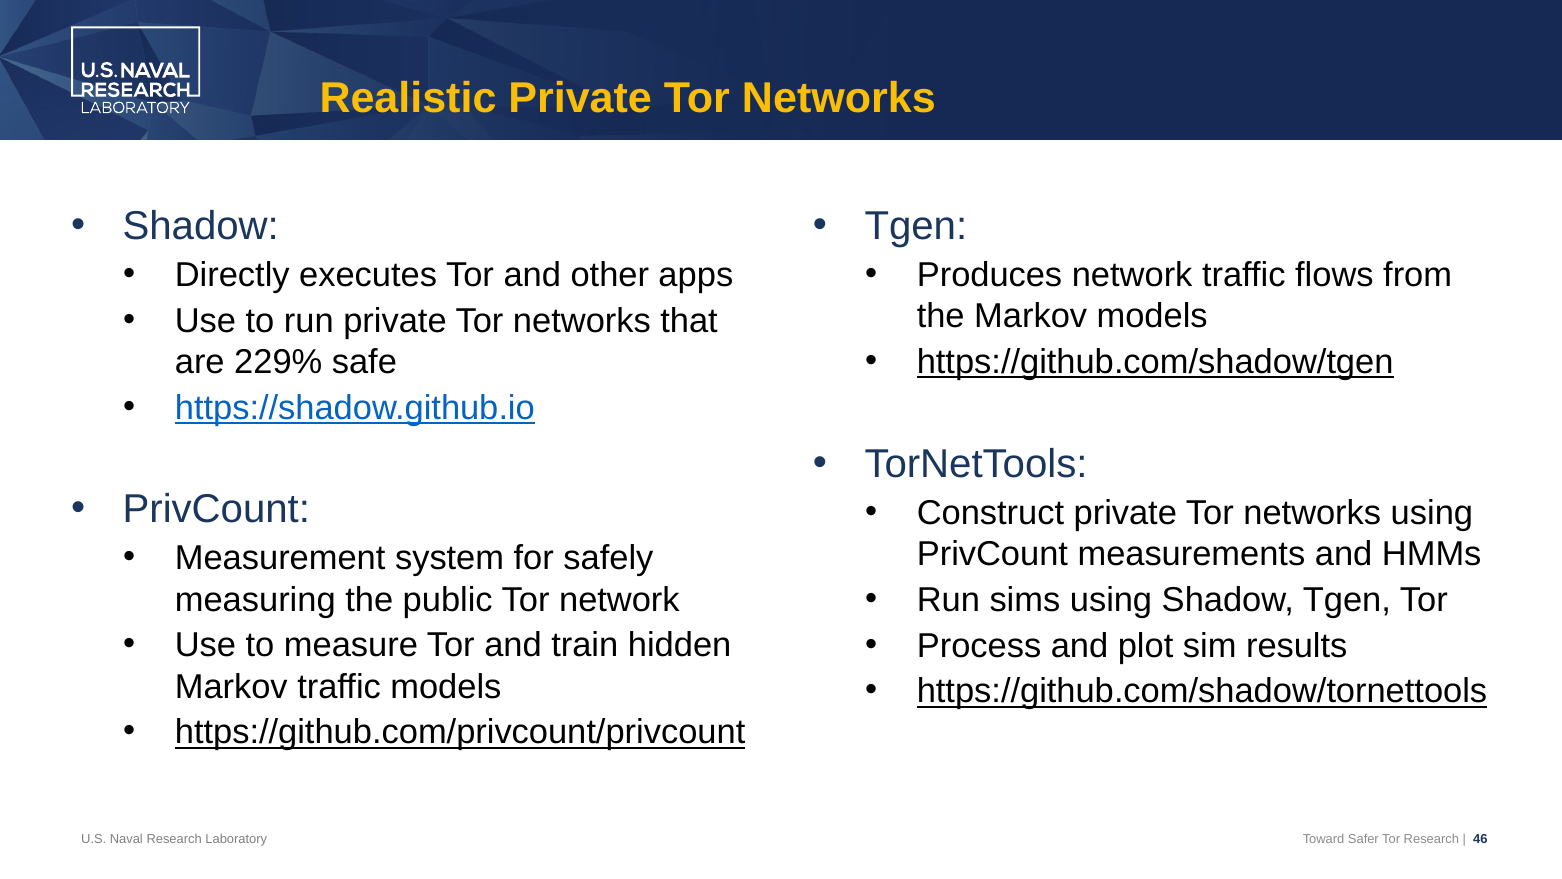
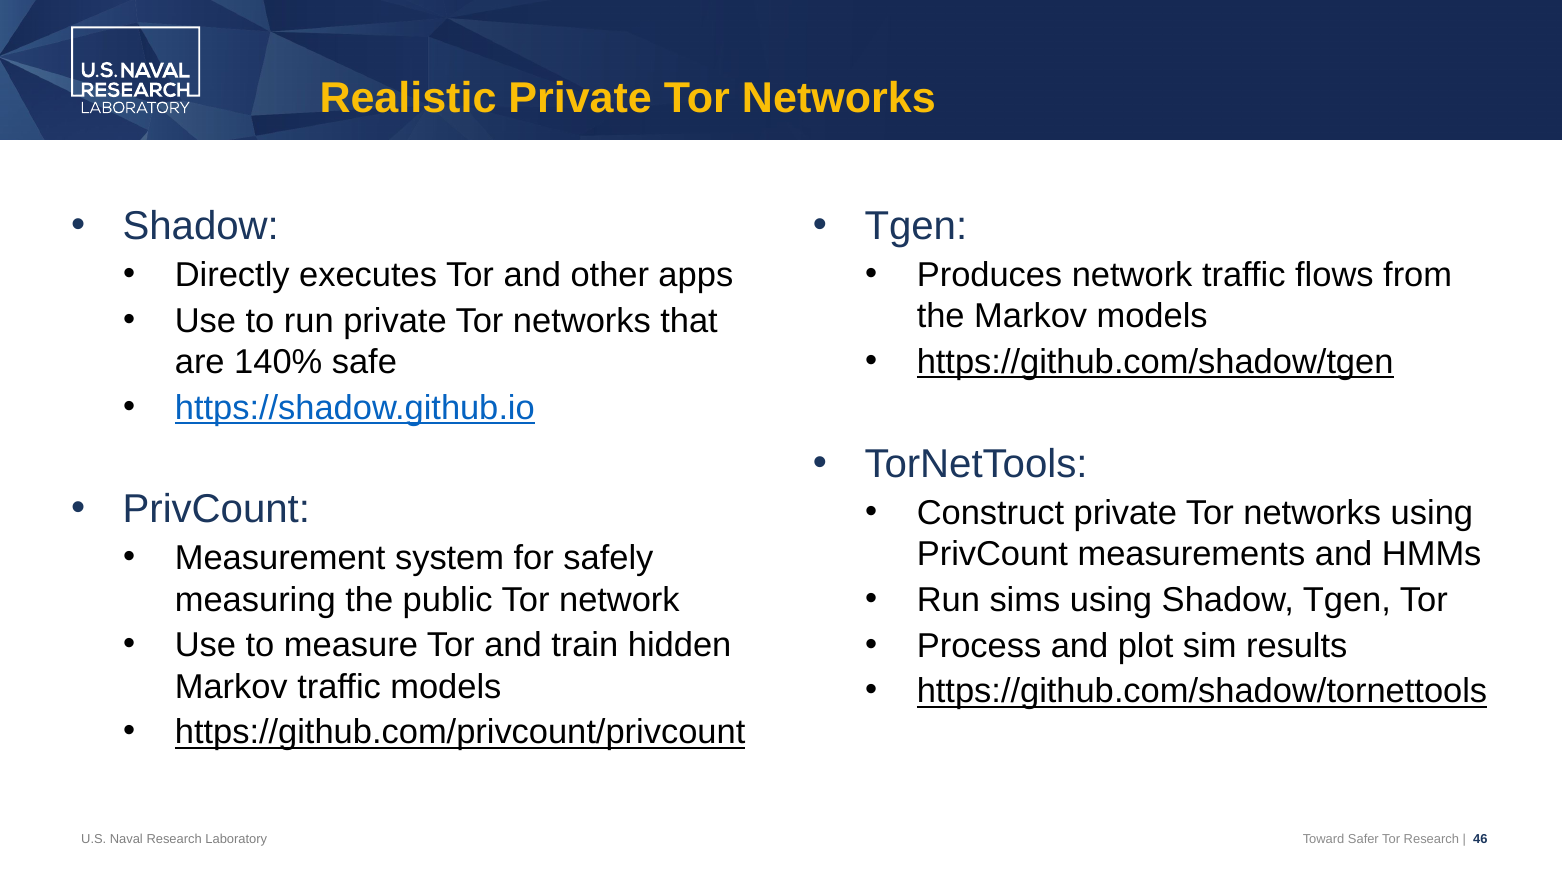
229%: 229% -> 140% (278, 362)
